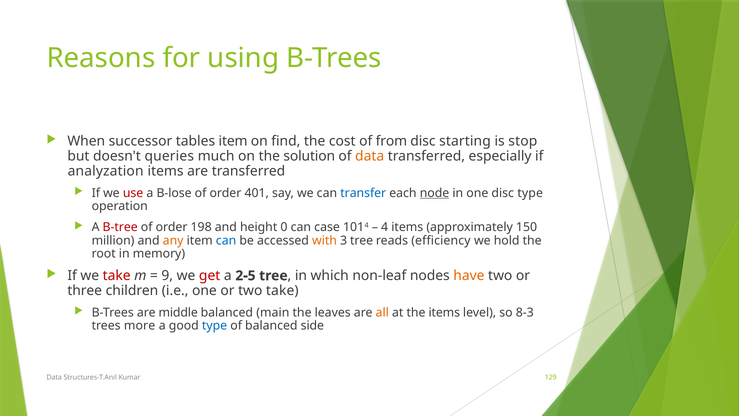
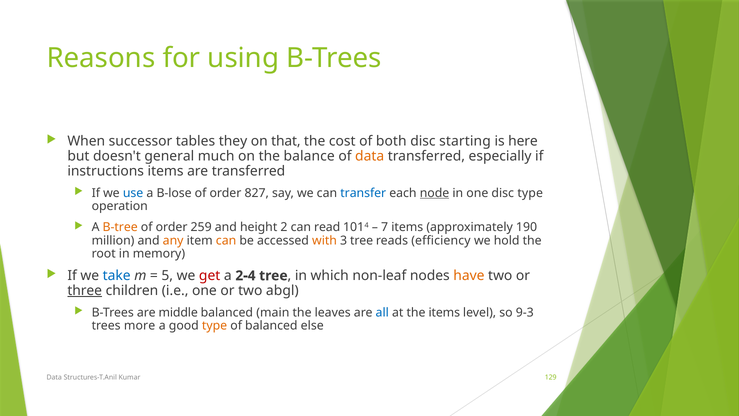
tables item: item -> they (233, 141)
find: find -> that (286, 141)
from: from -> both (391, 141)
stop: stop -> here (523, 141)
queries: queries -> general (169, 156)
solution: solution -> balance (309, 156)
analyzation: analyzation -> instructions (106, 171)
use colour: red -> blue (133, 193)
401: 401 -> 827 (257, 193)
B-tree colour: red -> orange (120, 227)
198: 198 -> 259 (201, 227)
0: 0 -> 2 (284, 227)
case: case -> read (327, 227)
4: 4 -> 7 (385, 227)
150: 150 -> 190 (527, 227)
can colour: blue -> orange (226, 240)
take colour: red -> blue (117, 275)
9: 9 -> 5 (167, 275)
2-5: 2-5 -> 2-4 (245, 275)
three underline: none -> present (85, 290)
two take: take -> abgl (282, 290)
all colour: orange -> blue (382, 312)
8-3: 8-3 -> 9-3 (525, 312)
type colour: blue -> orange (215, 326)
side: side -> else (312, 326)
